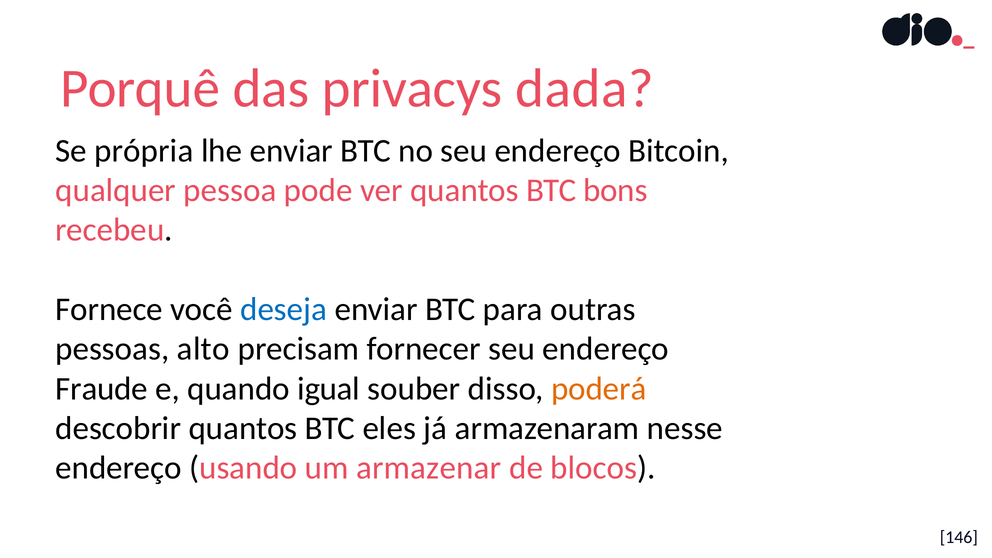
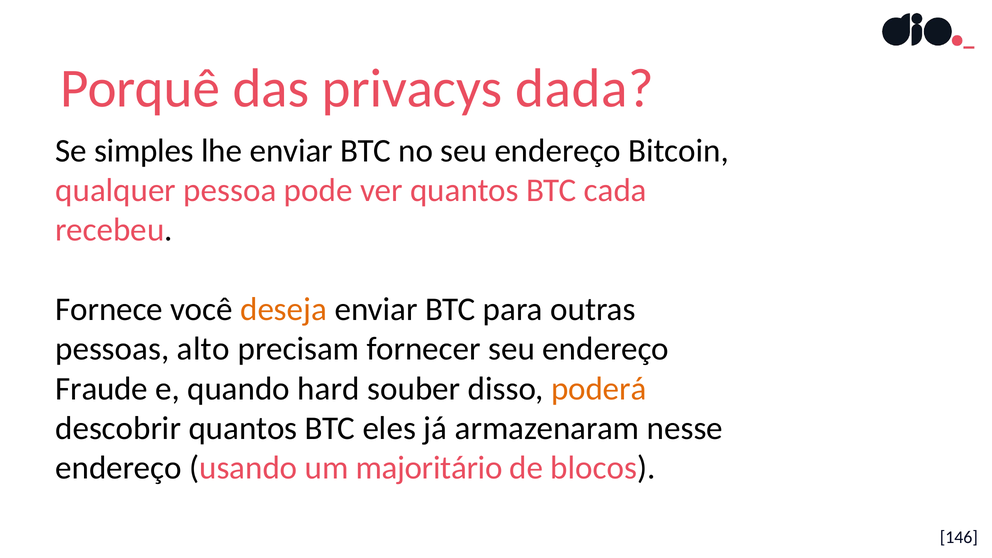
própria: própria -> simples (144, 151)
bons: bons -> cada (615, 190)
deseja colour: blue -> orange (284, 309)
igual: igual -> hard (329, 389)
armazenar: armazenar -> majoritário (429, 468)
